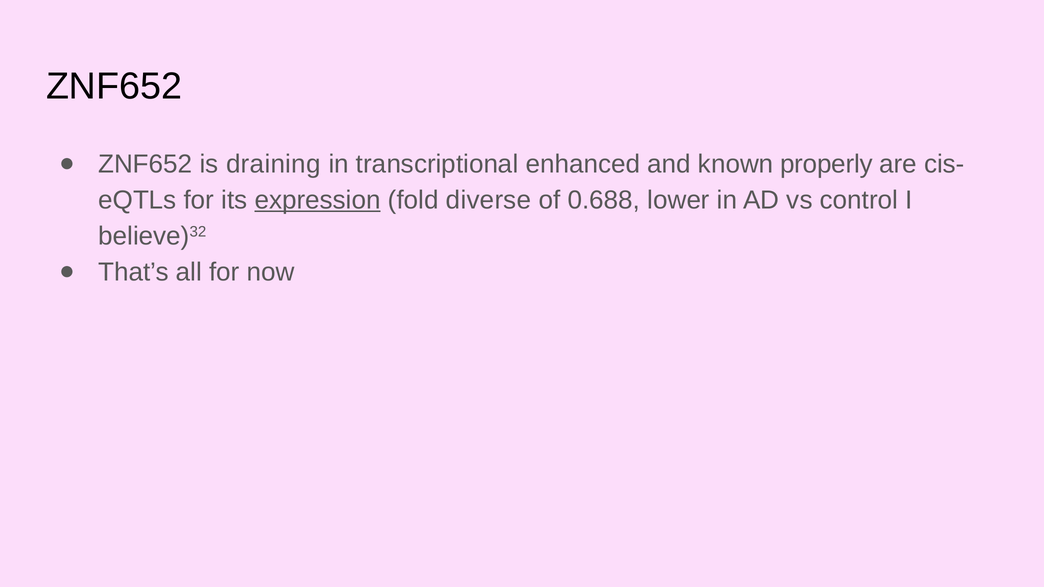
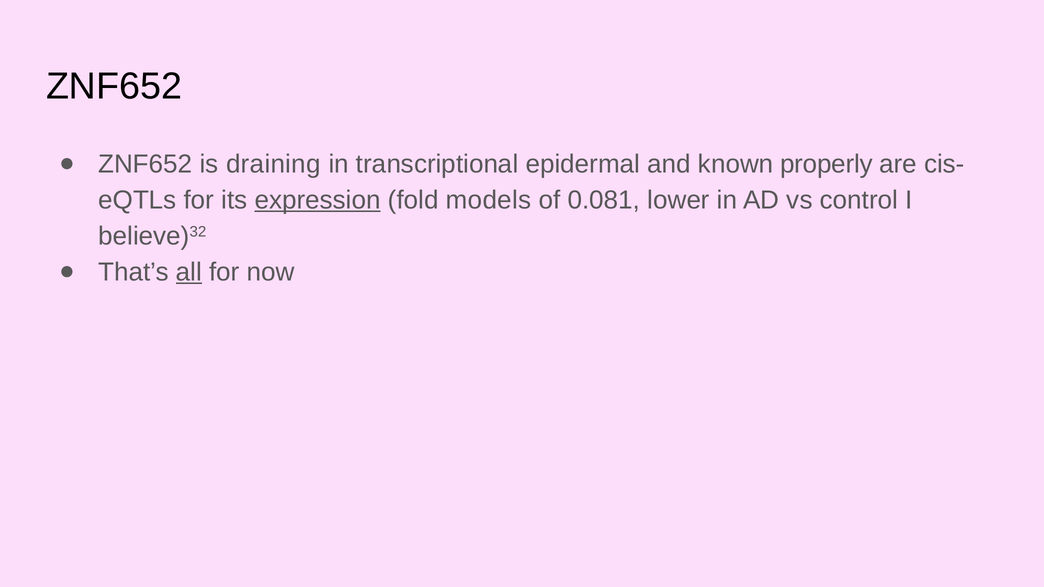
enhanced: enhanced -> epidermal (583, 164)
diverse: diverse -> models (488, 200)
0.688: 0.688 -> 0.081 (604, 200)
all underline: none -> present (189, 272)
